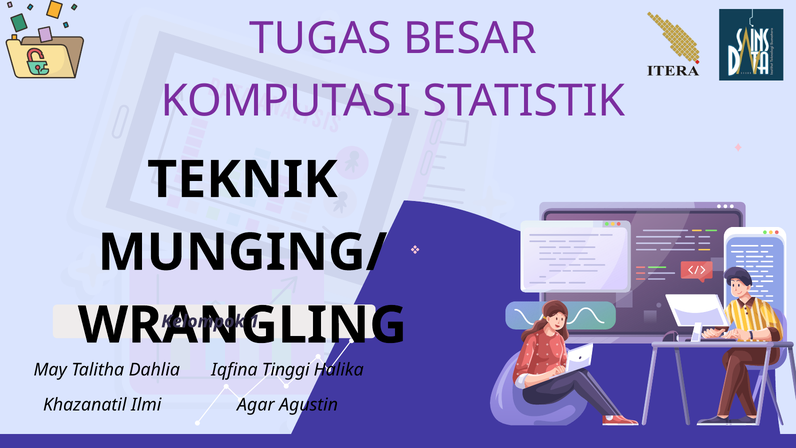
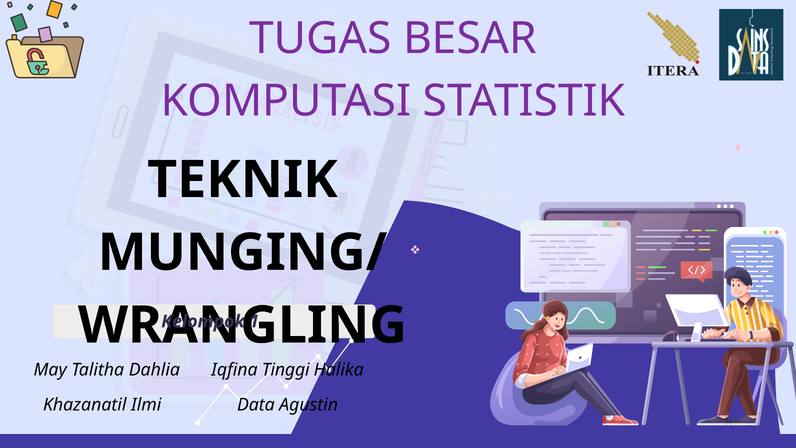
Agar: Agar -> Data (256, 405)
